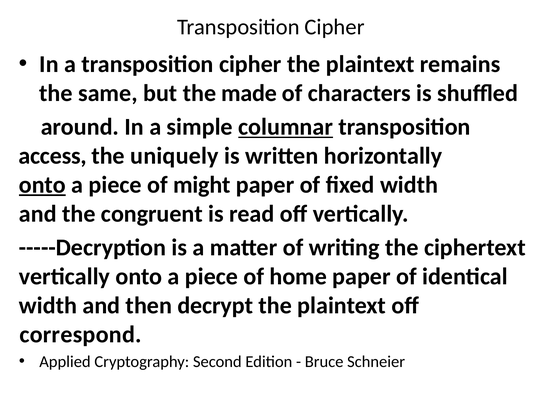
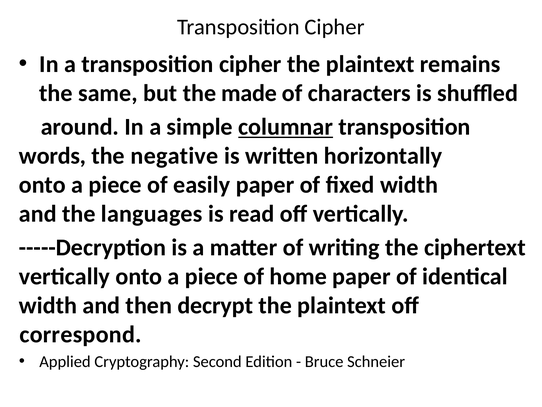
access: access -> words (53, 156)
uniquely: uniquely -> negative (174, 156)
onto underline: present -> none (42, 185)
might: might -> easily (202, 185)
congruent: congruent -> languages (152, 214)
